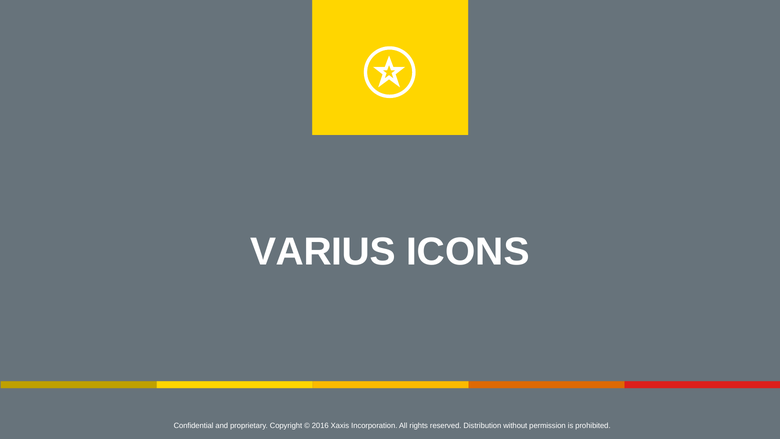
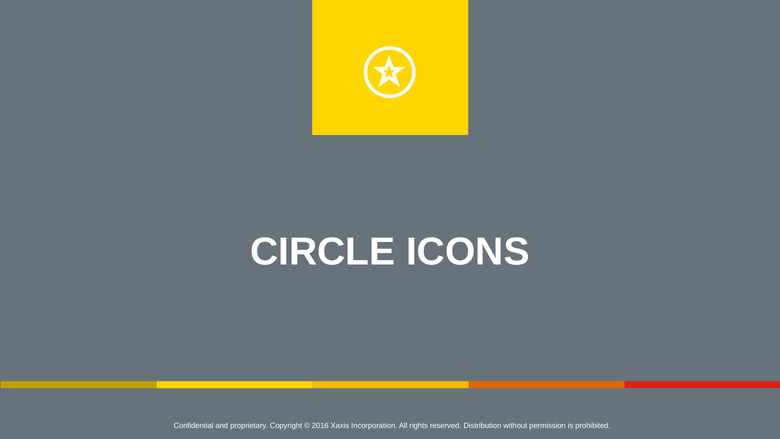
VARIUS: VARIUS -> CIRCLE (323, 252)
